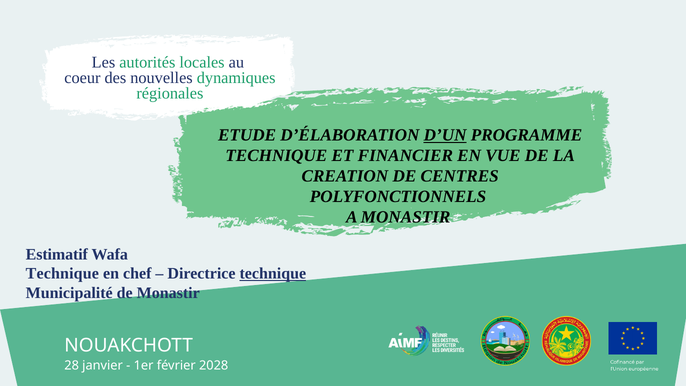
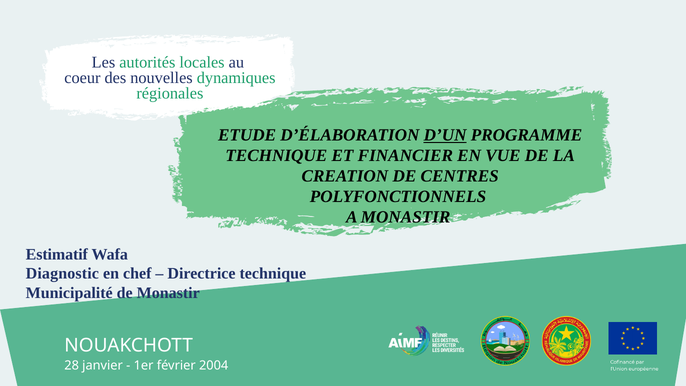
Technique: Technique -> Diagnostic (62, 273)
technique underline: present -> none (273, 273)
2028: 2028 -> 2004 (214, 366)
